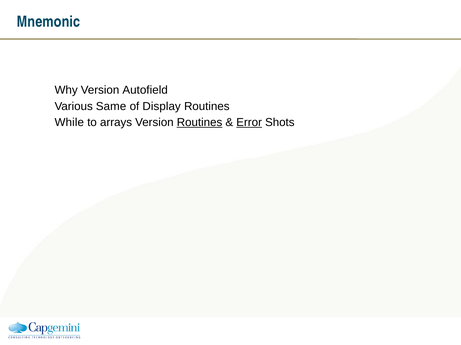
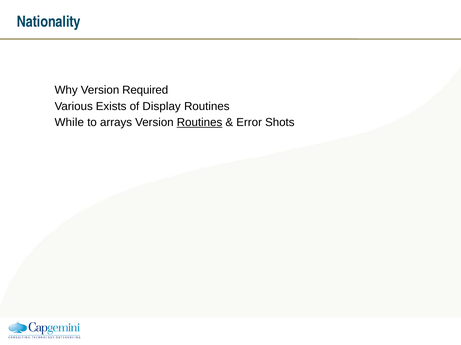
Mnemonic: Mnemonic -> Nationality (49, 22)
Autofield: Autofield -> Required (145, 90)
Same: Same -> Exists (111, 106)
Error underline: present -> none (249, 123)
